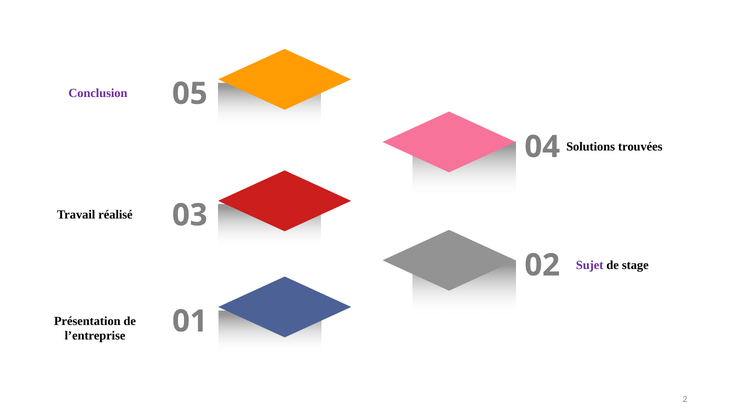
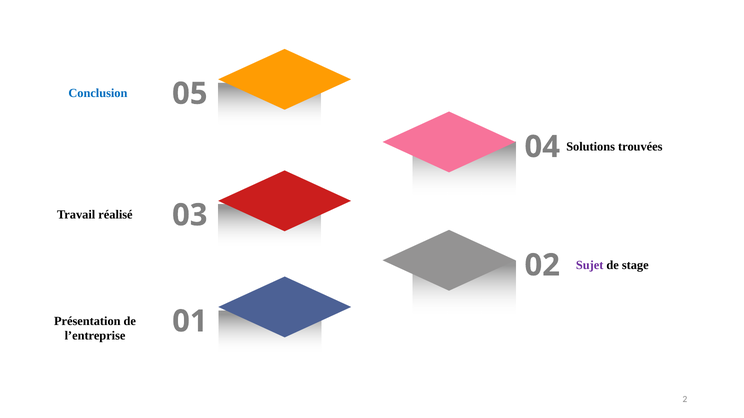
Conclusion colour: purple -> blue (98, 93)
